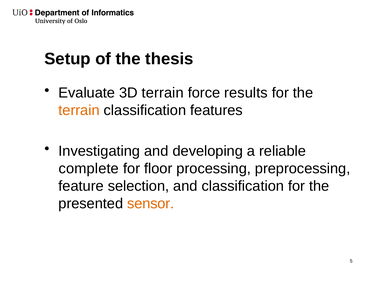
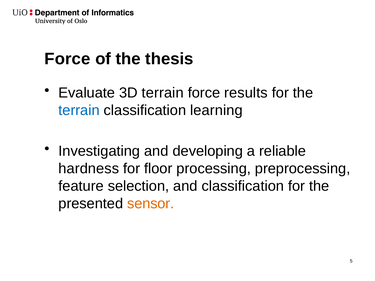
Setup: Setup -> Force (67, 59)
terrain colour: orange -> blue (79, 110)
features: features -> learning (216, 110)
complete: complete -> hardness (89, 169)
